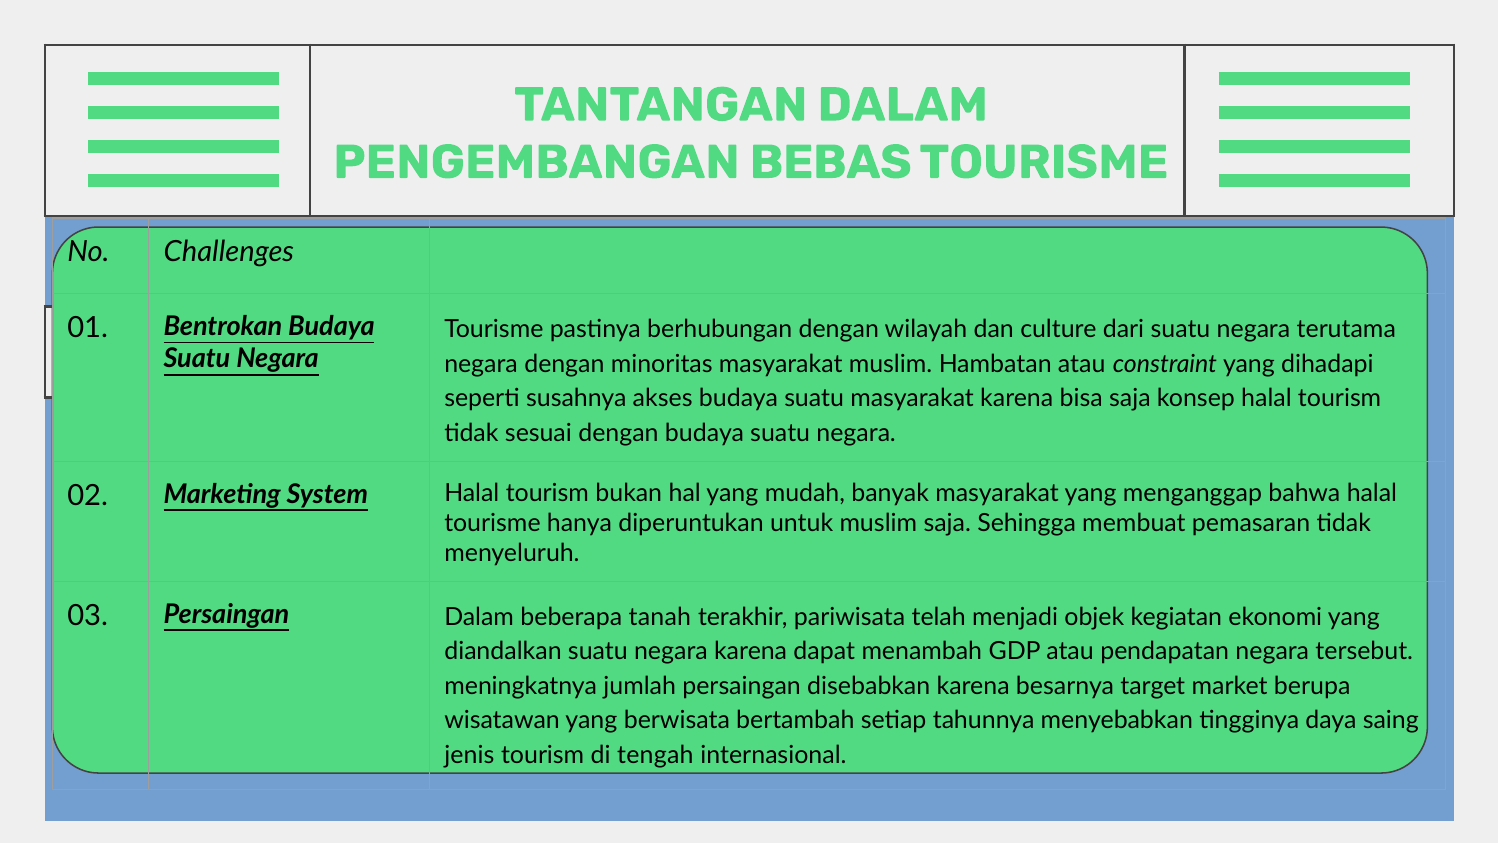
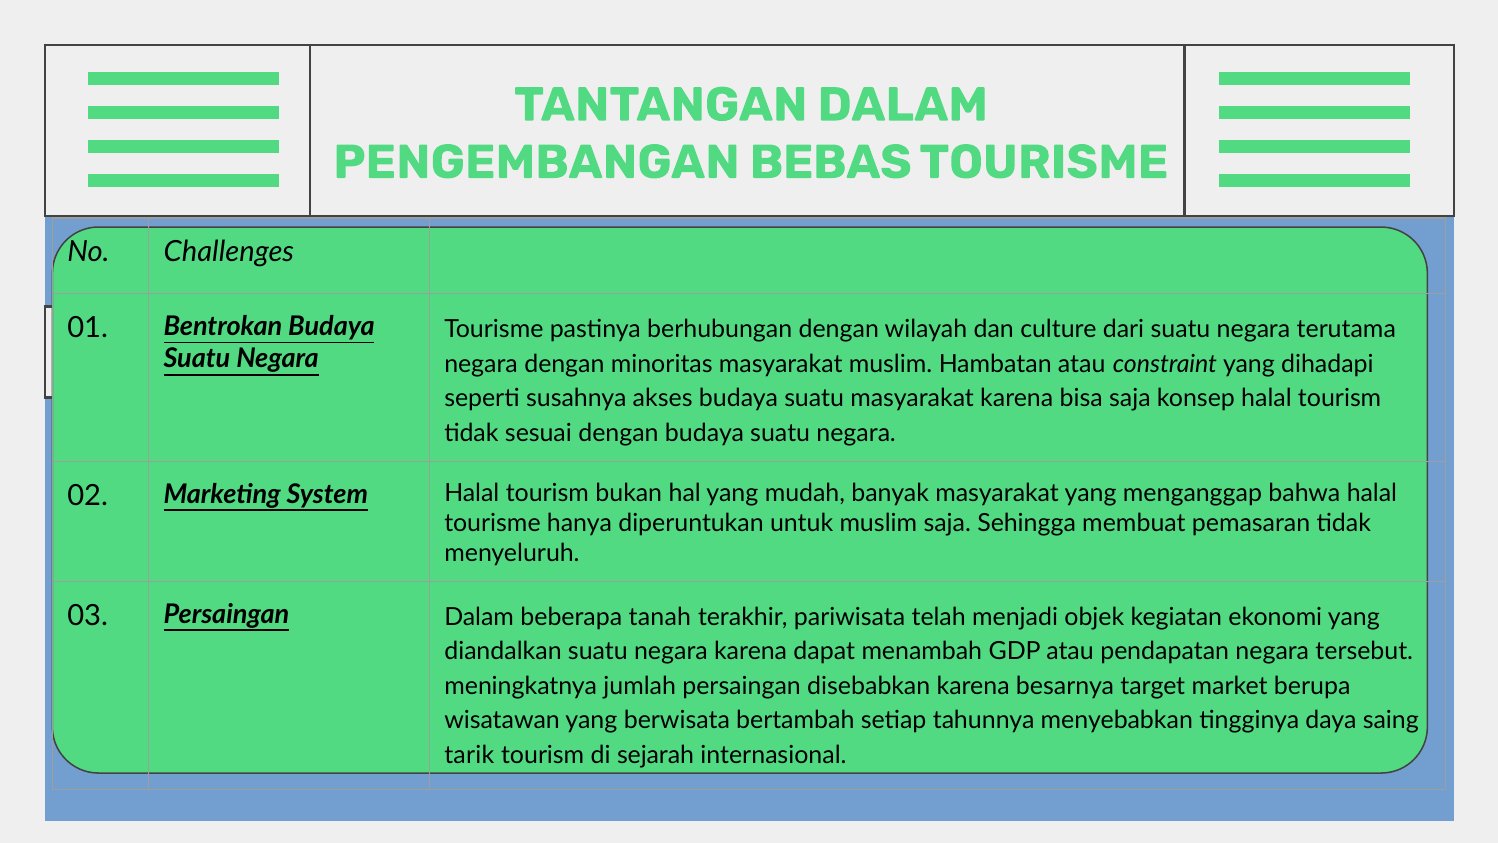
jenis: jenis -> tarik (469, 755)
tengah: tengah -> sejarah (656, 755)
